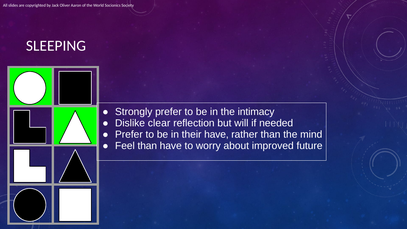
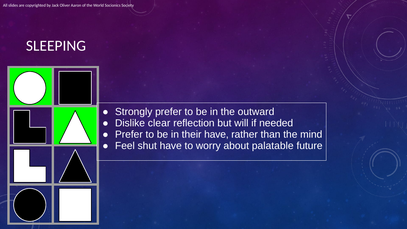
intimacy: intimacy -> outward (256, 112)
Feel than: than -> shut (147, 146)
improved: improved -> palatable (273, 146)
